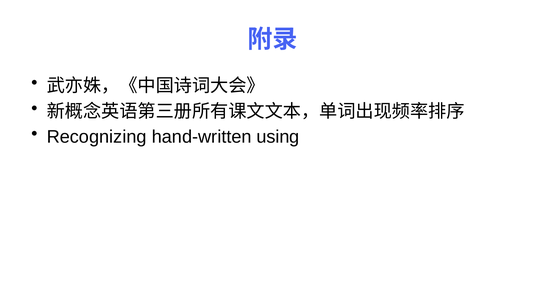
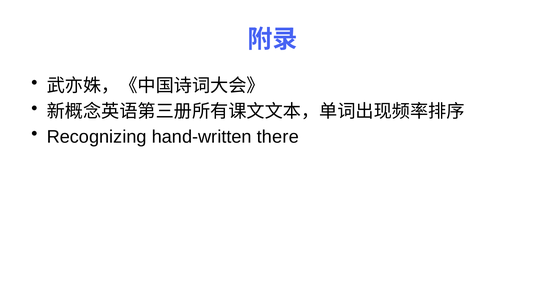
using: using -> there (278, 137)
